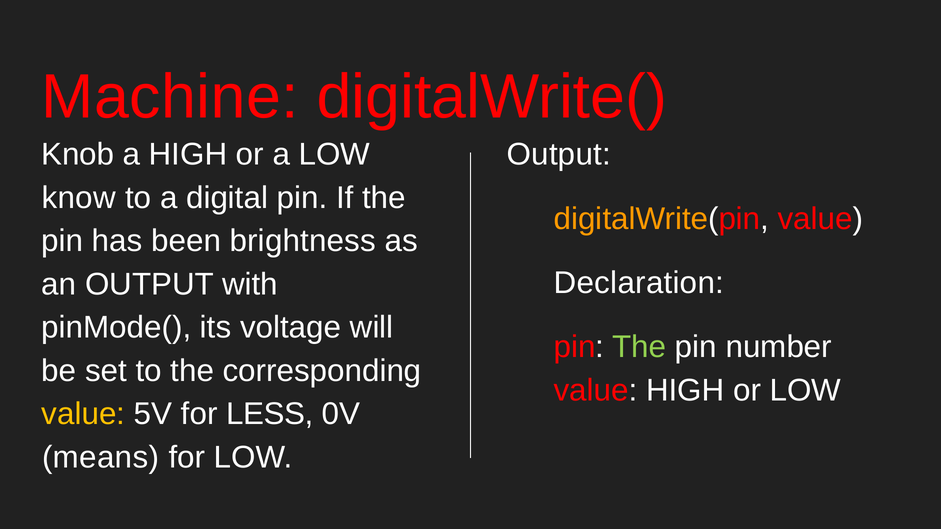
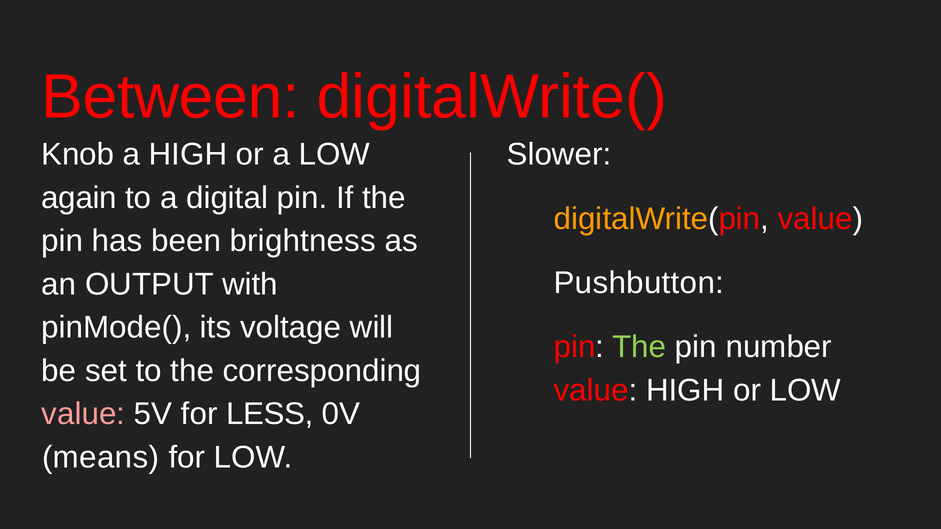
Machine: Machine -> Between (171, 97)
Output: Output -> Slower (559, 155)
know: know -> again (79, 198)
Declaration: Declaration -> Pushbutton (639, 283)
value colour: yellow -> pink (83, 414)
